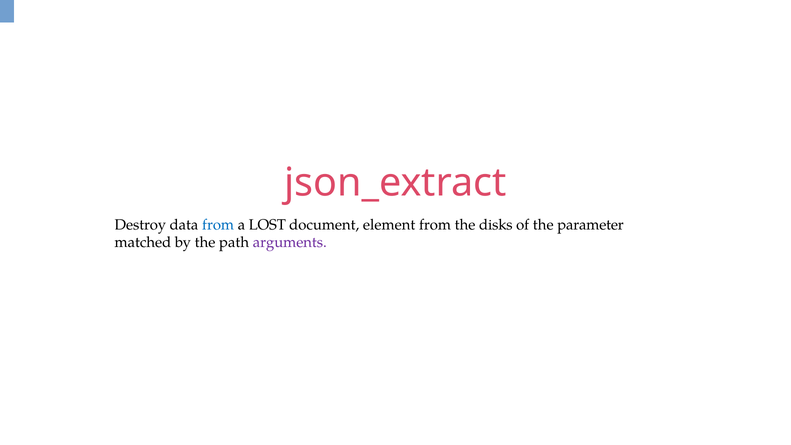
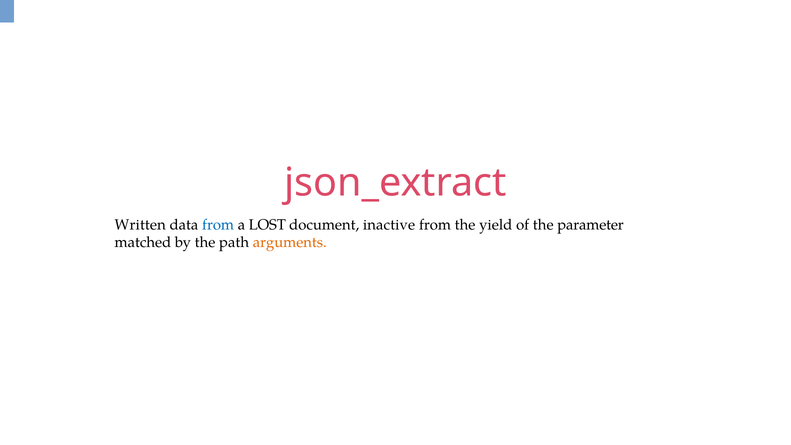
Destroy: Destroy -> Written (140, 225)
element: element -> inactive (389, 225)
disks: disks -> yield (496, 225)
arguments colour: purple -> orange (290, 243)
